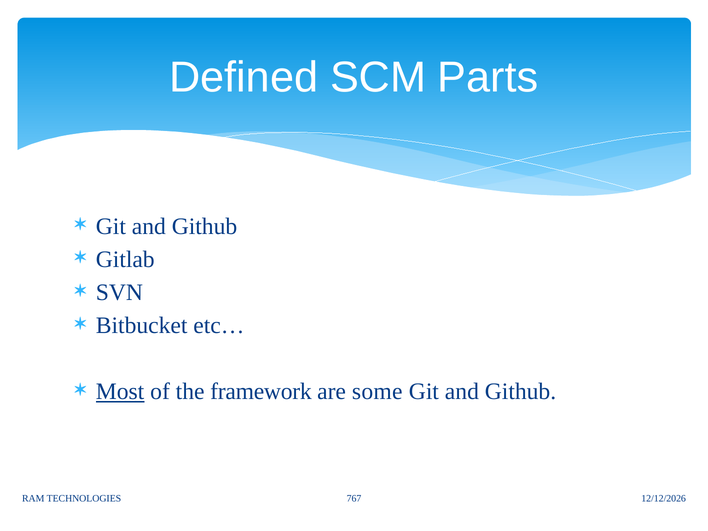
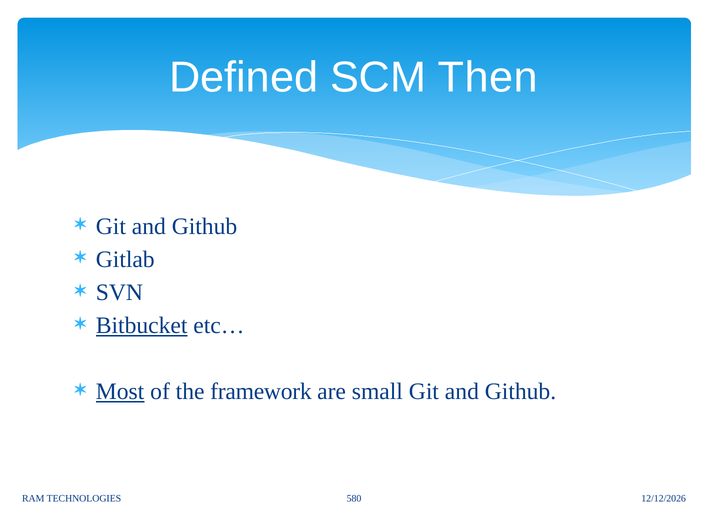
Parts: Parts -> Then (488, 78)
Bitbucket underline: none -> present (142, 326)
some: some -> small (377, 392)
767: 767 -> 580 (354, 499)
